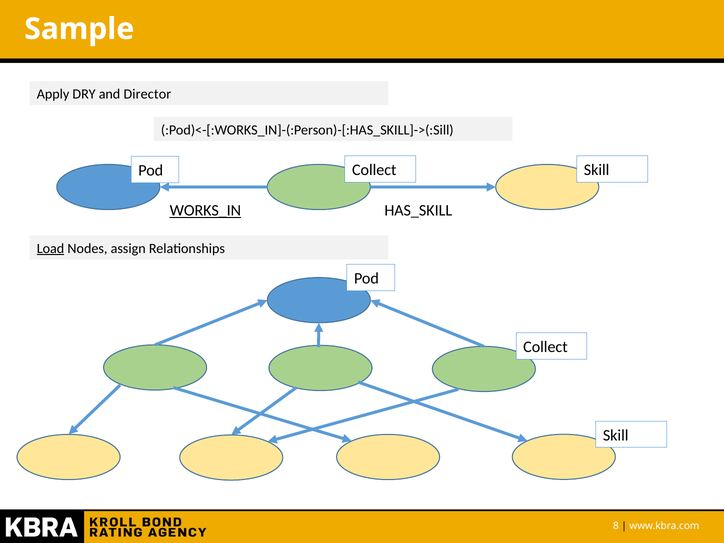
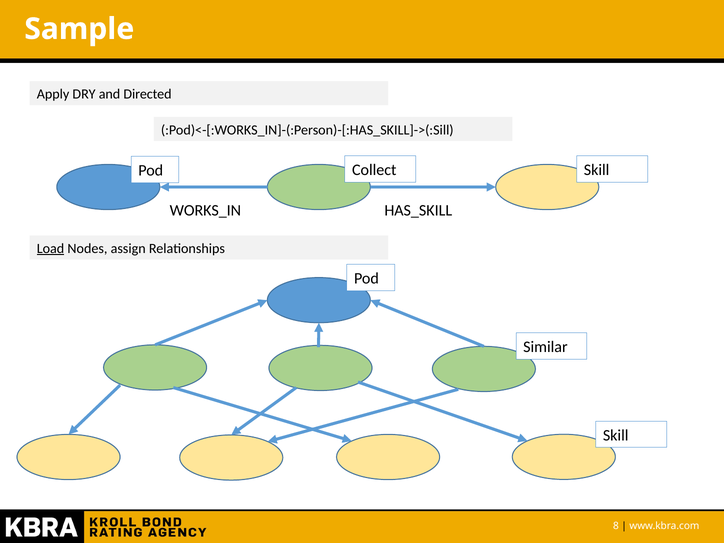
Director: Director -> Directed (148, 94)
WORKS_IN underline: present -> none (205, 211)
Collect: Collect -> Similar (545, 347)
